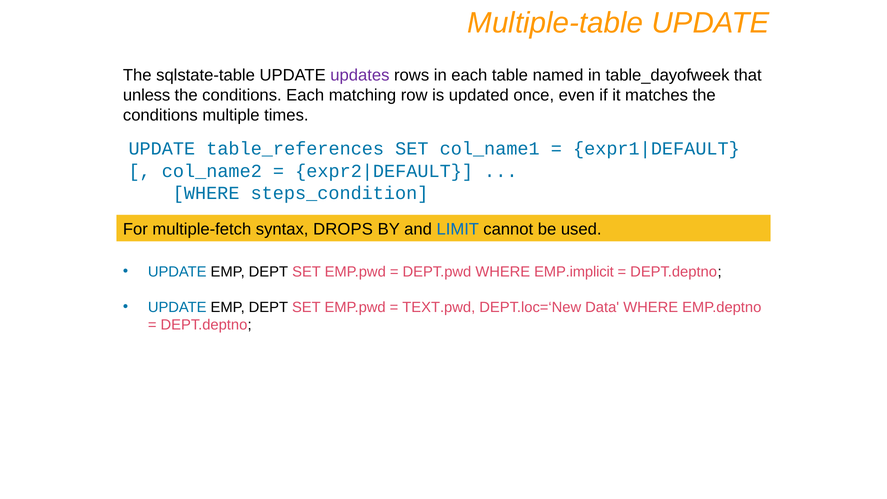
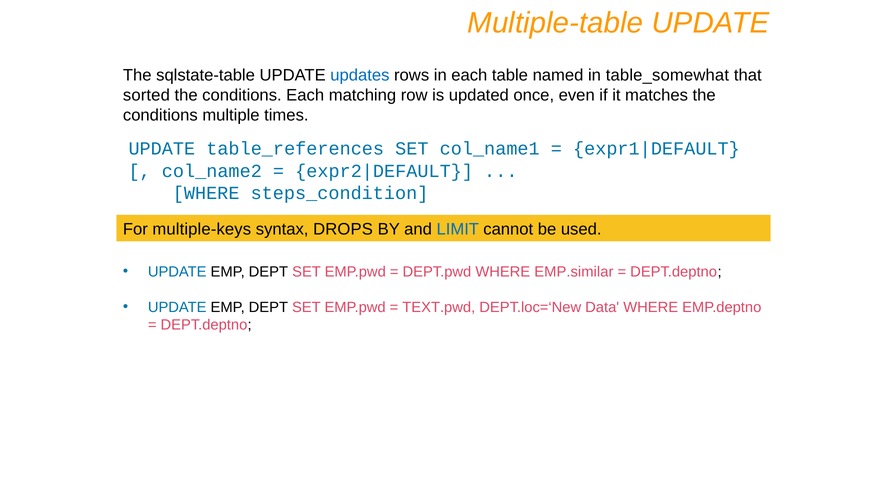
updates colour: purple -> blue (360, 75)
table_dayofweek: table_dayofweek -> table_somewhat (667, 75)
unless: unless -> sorted (146, 95)
multiple-fetch: multiple-fetch -> multiple-keys (202, 229)
EMP.implicit: EMP.implicit -> EMP.similar (574, 272)
